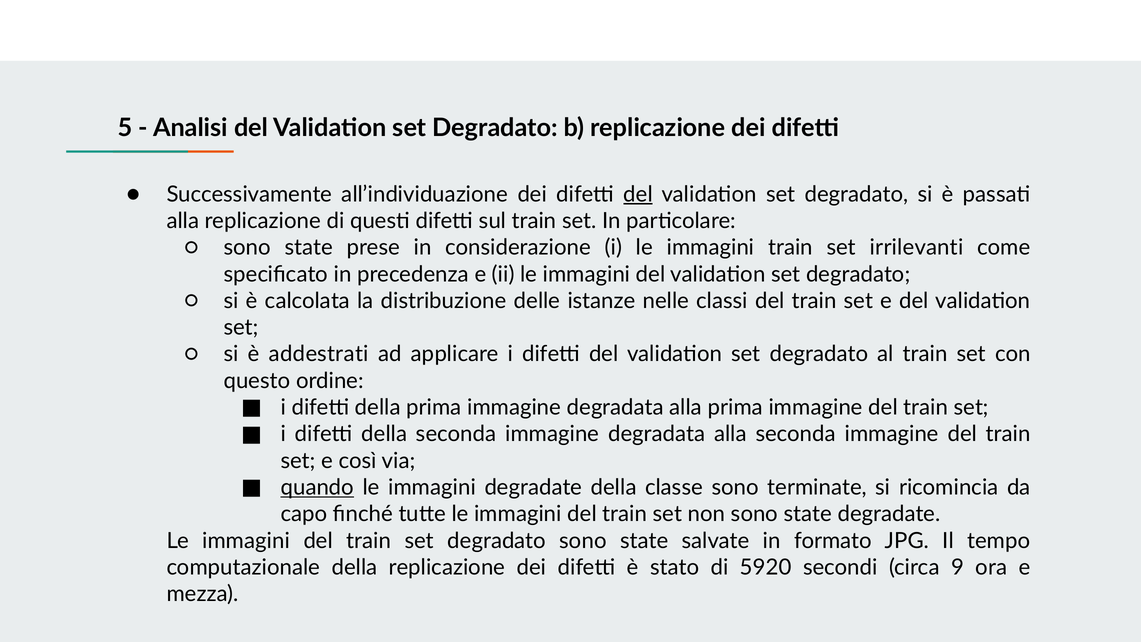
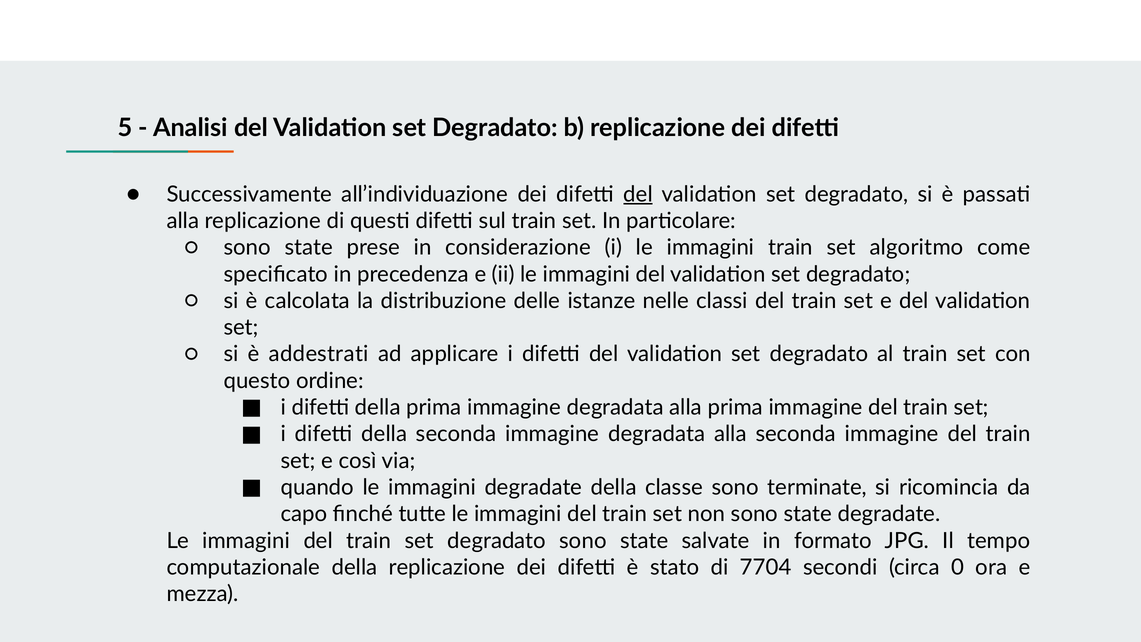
irrilevanti: irrilevanti -> algoritmo (917, 248)
quando underline: present -> none (317, 487)
5920: 5920 -> 7704 (766, 567)
9: 9 -> 0 (957, 567)
